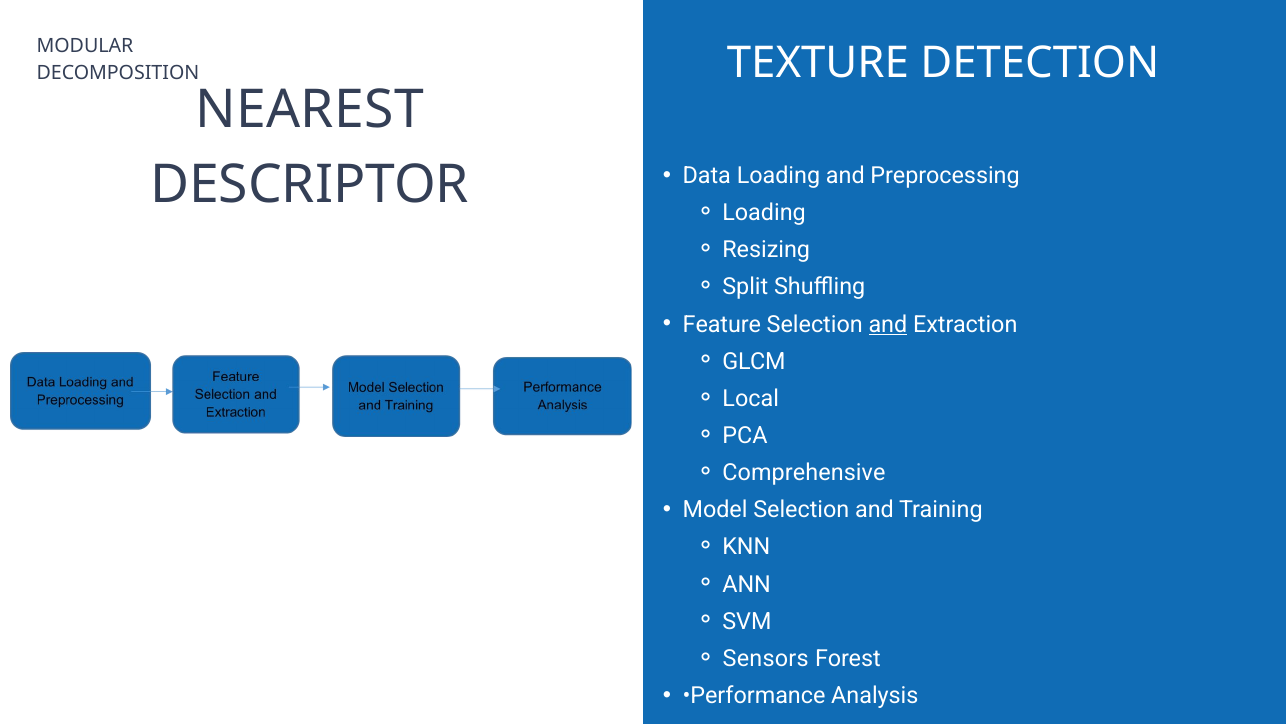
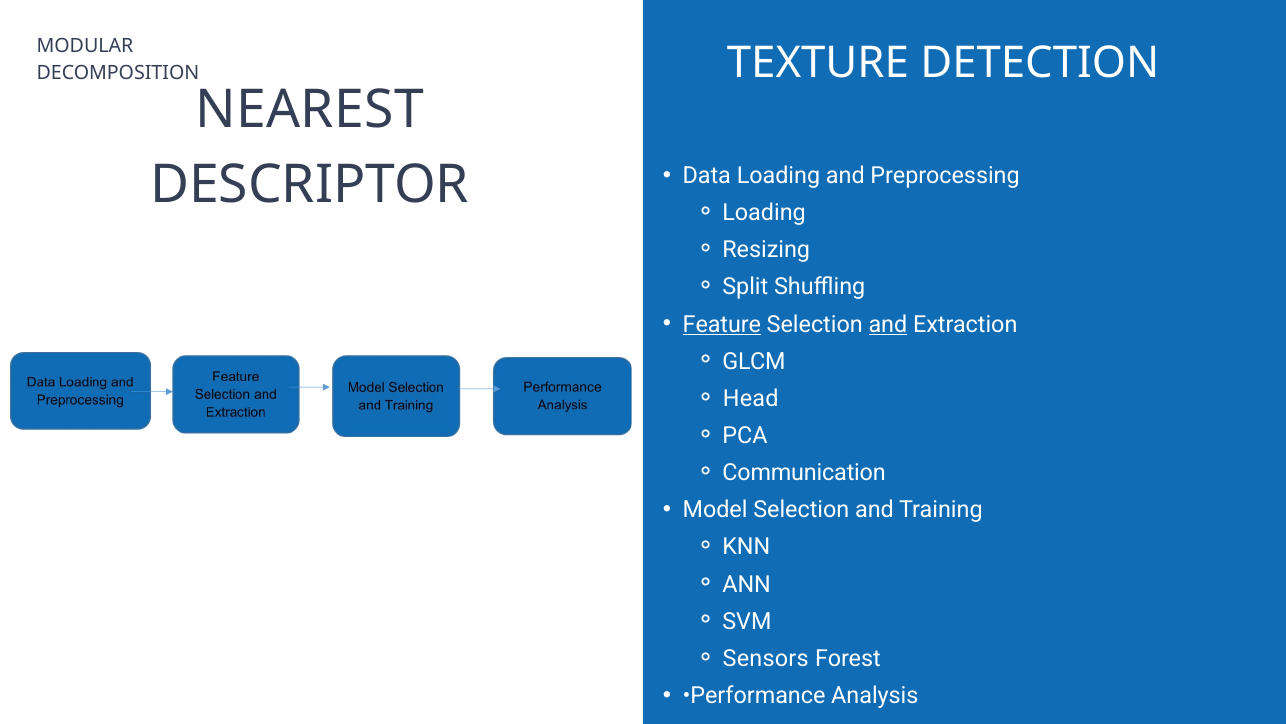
Feature underline: none -> present (722, 324)
Local: Local -> Head (751, 398)
Comprehensive: Comprehensive -> Communication (804, 473)
